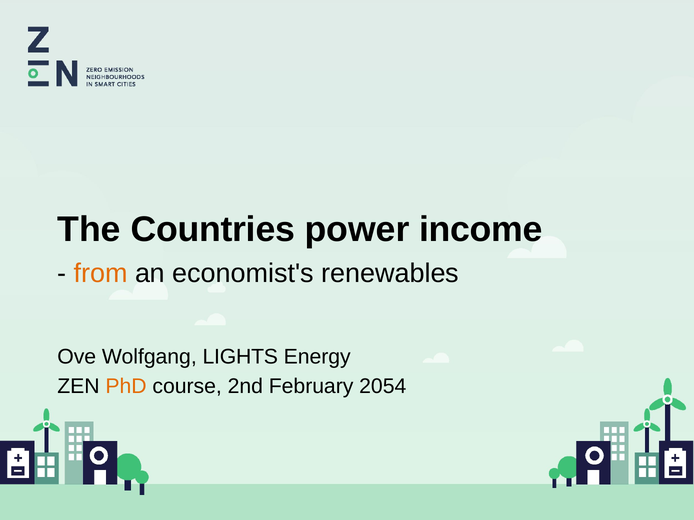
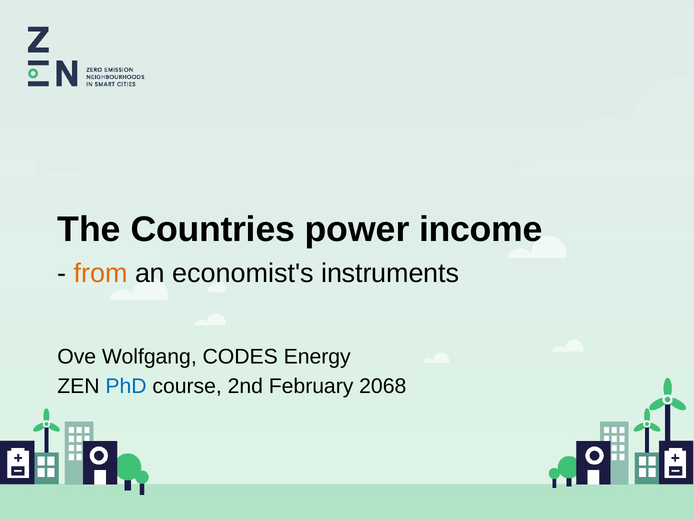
renewables: renewables -> instruments (390, 274)
LIGHTS: LIGHTS -> CODES (240, 357)
PhD colour: orange -> blue (126, 387)
2054: 2054 -> 2068 (383, 387)
